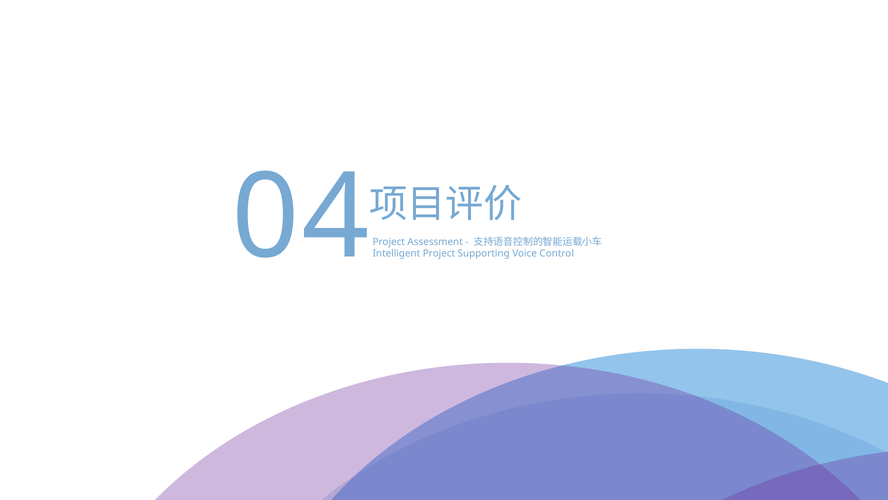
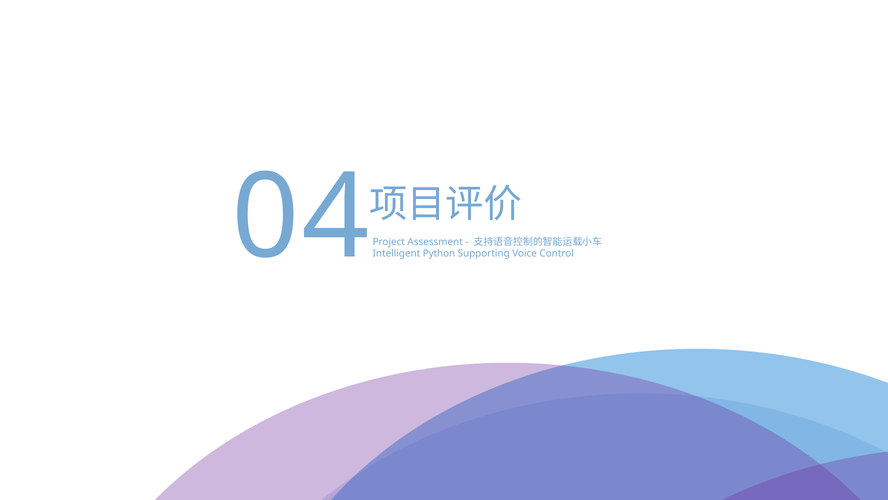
Intelligent Project: Project -> Python (439, 253)
